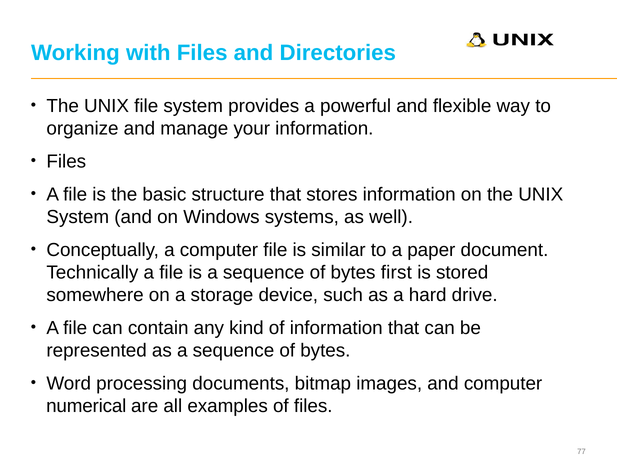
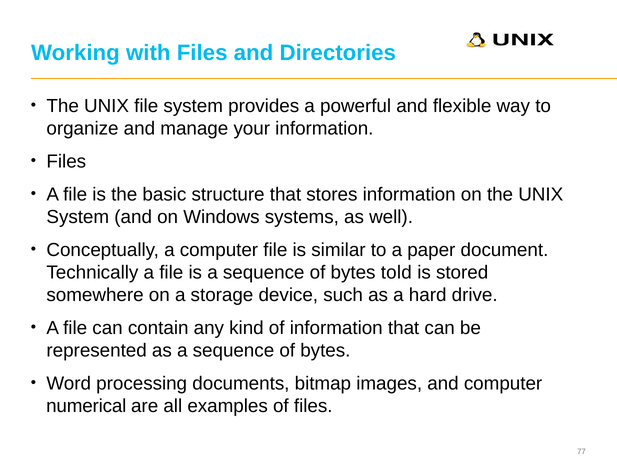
first: first -> told (396, 272)
